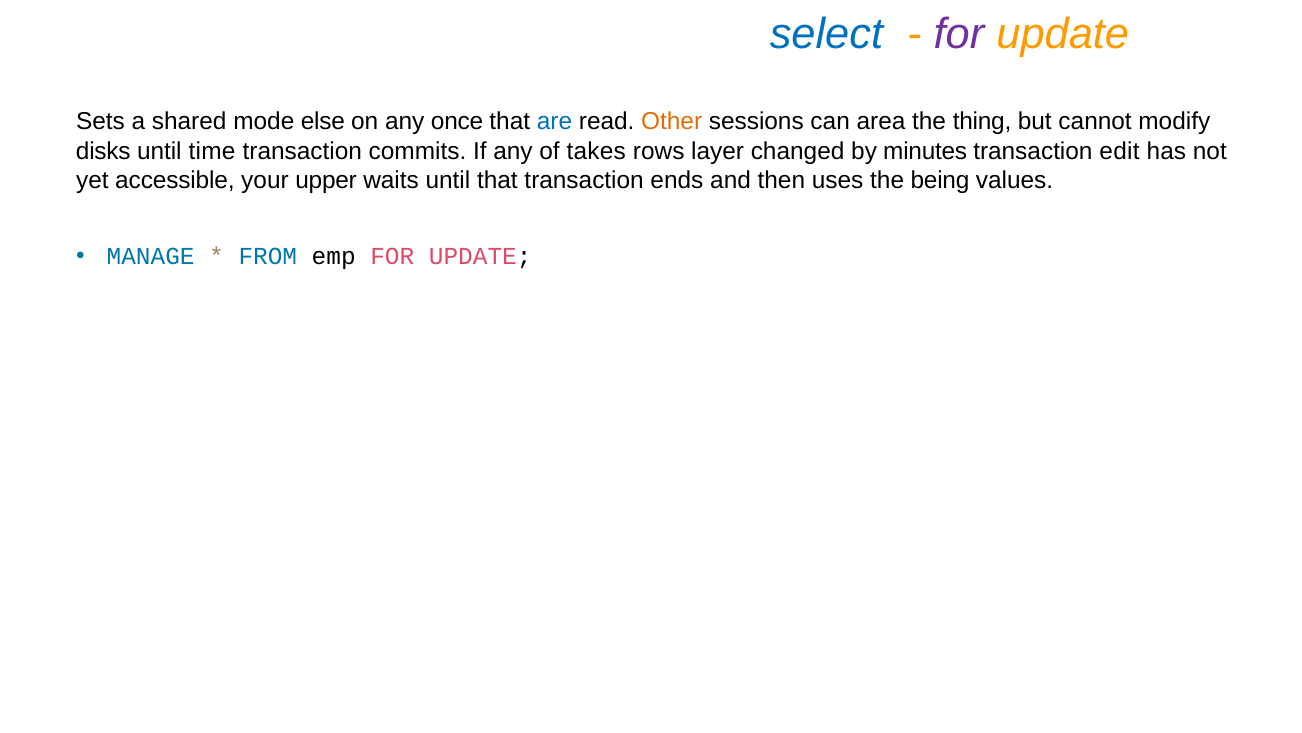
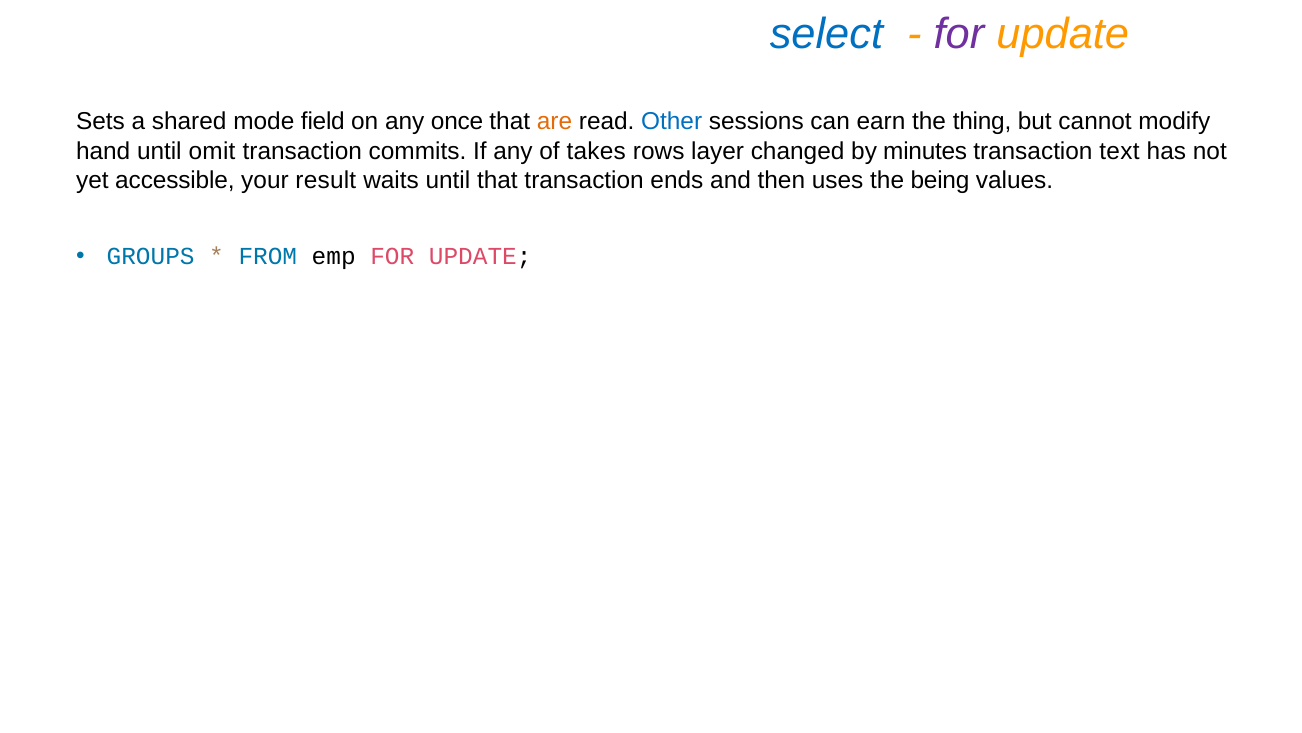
else: else -> field (323, 122)
are colour: blue -> orange (554, 122)
Other colour: orange -> blue (672, 122)
area: area -> earn (881, 122)
disks: disks -> hand (103, 151)
time: time -> omit (212, 151)
edit: edit -> text (1119, 151)
upper: upper -> result (326, 180)
MANAGE: MANAGE -> GROUPS (151, 257)
